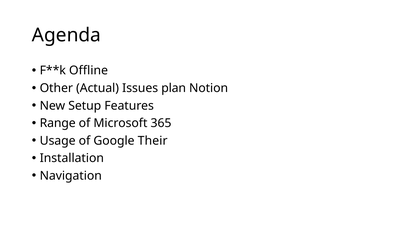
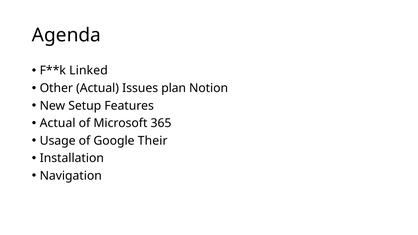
Offline: Offline -> Linked (89, 71)
Range: Range -> Actual (58, 123)
